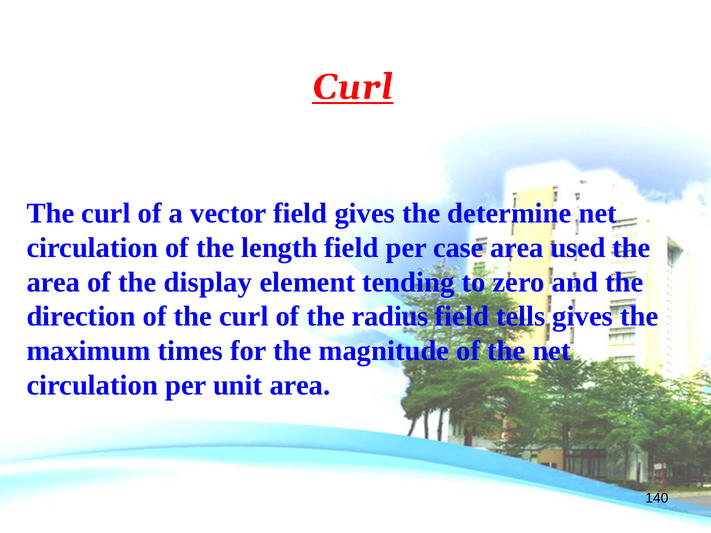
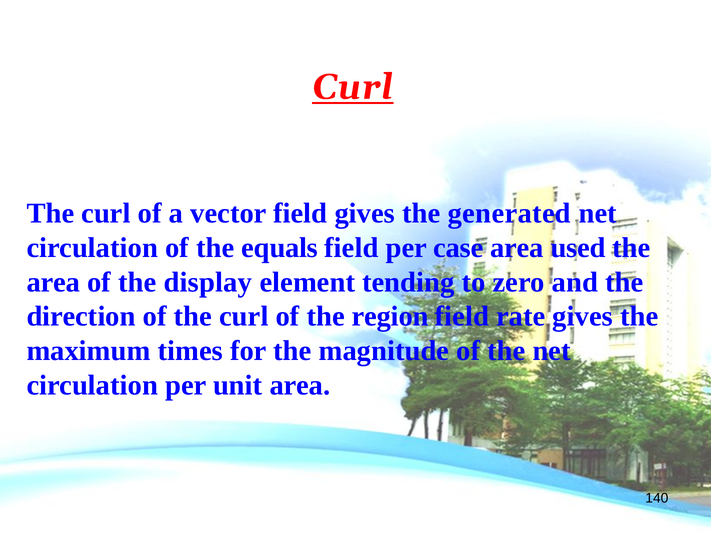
determine: determine -> generated (509, 213)
length: length -> equals (280, 248)
radius: radius -> region (390, 317)
tells: tells -> rate (521, 317)
